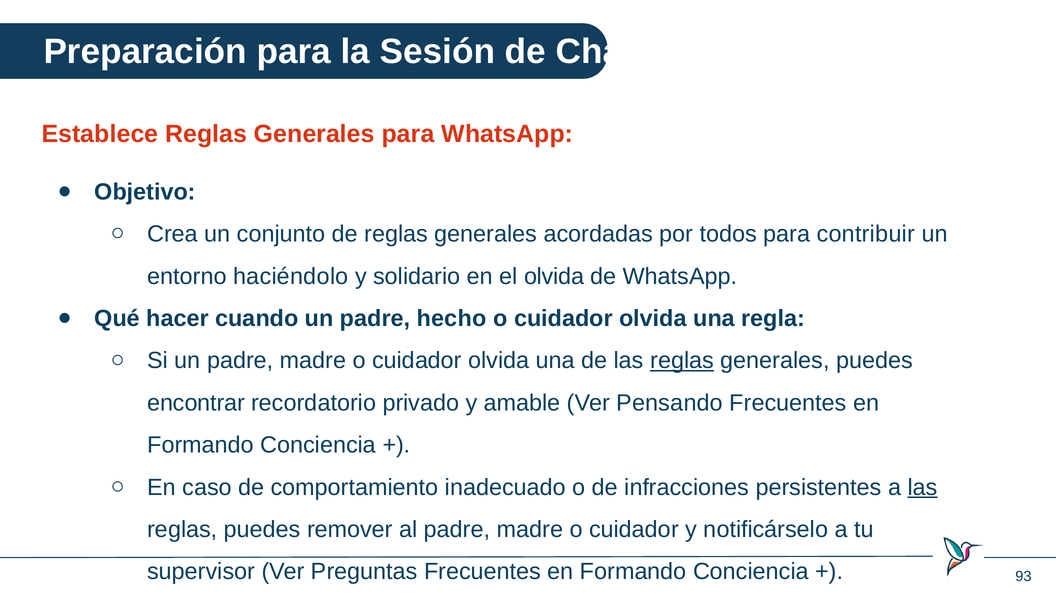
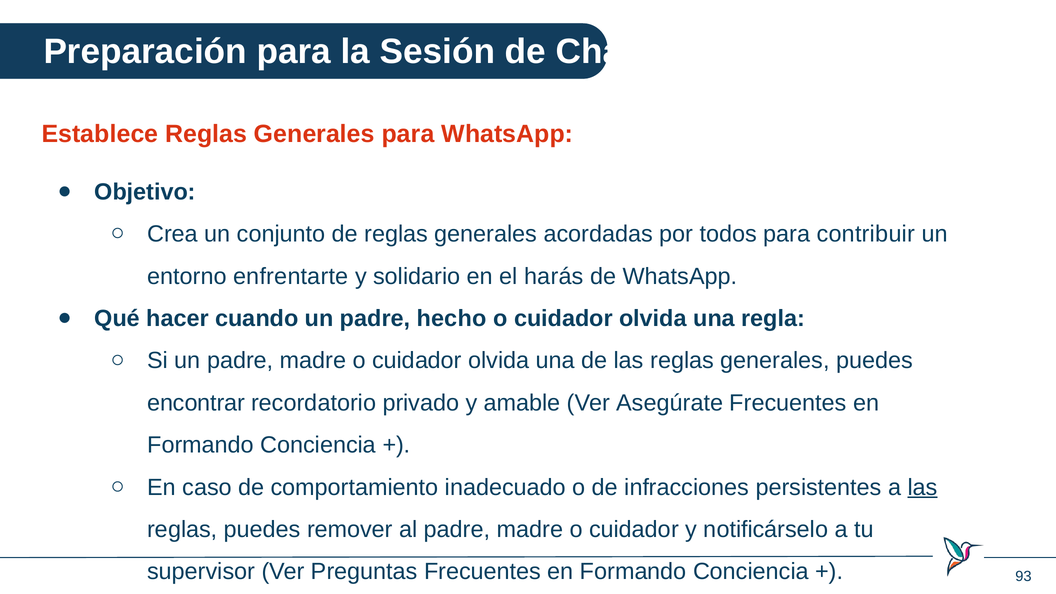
haciéndolo: haciéndolo -> enfrentarte (291, 276)
el olvida: olvida -> harás (554, 276)
reglas underline: present -> none (682, 361)
Pensando: Pensando -> Asegúrate (670, 403)
